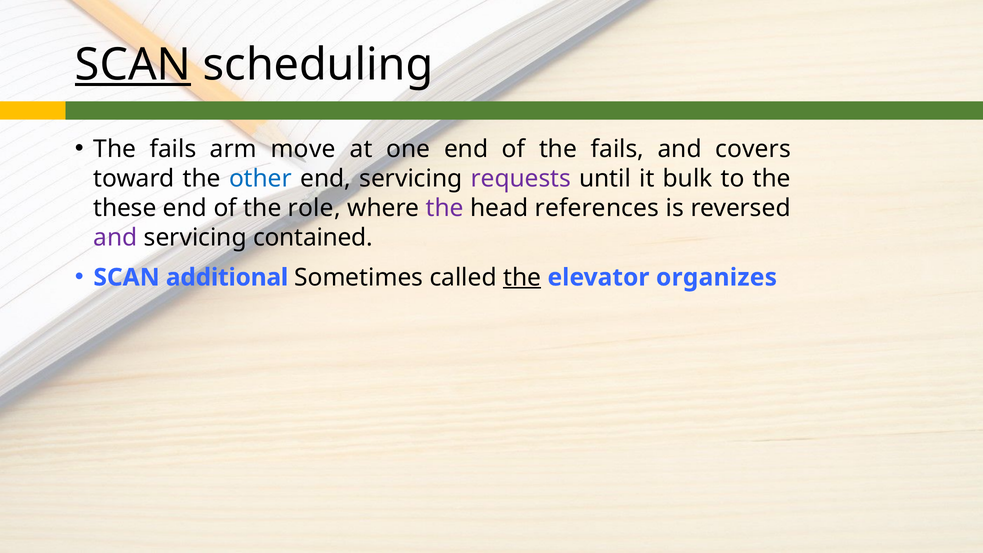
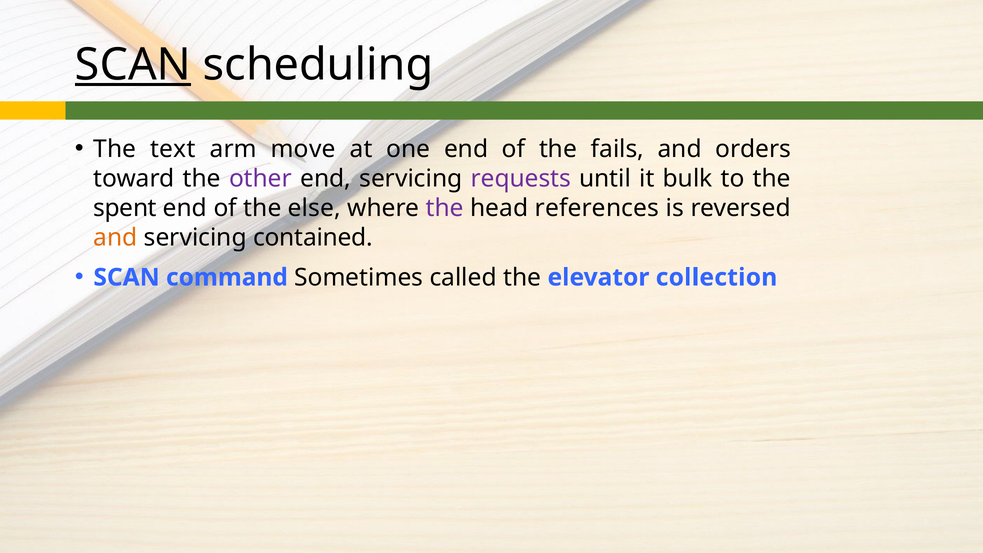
fails: fails -> text (173, 149)
covers: covers -> orders (753, 149)
other colour: blue -> purple (260, 179)
these: these -> spent (125, 208)
role: role -> else (314, 208)
and colour: purple -> orange (115, 238)
additional: additional -> command (227, 277)
the underline: present -> none (522, 277)
organizes: organizes -> collection (716, 277)
